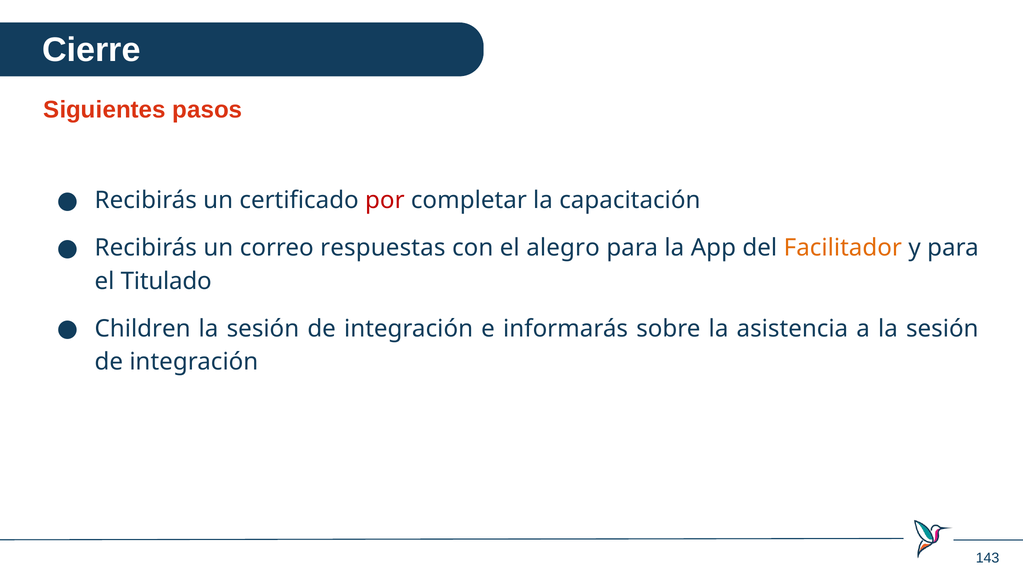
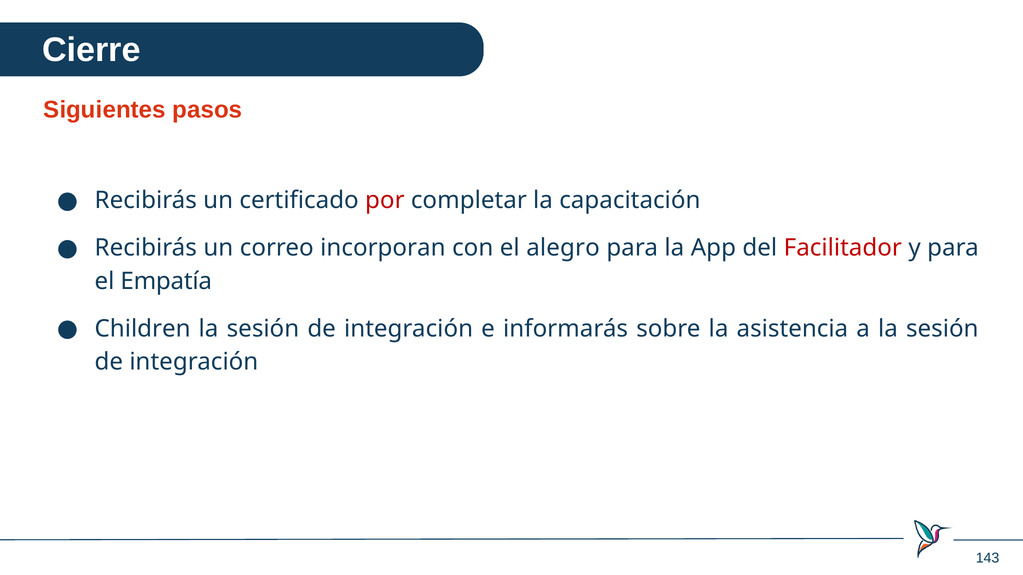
respuestas: respuestas -> incorporan (383, 248)
Facilitador colour: orange -> red (843, 248)
Titulado: Titulado -> Empatía (166, 281)
